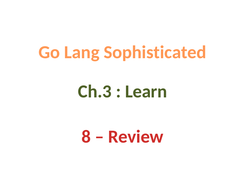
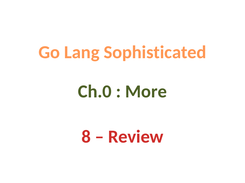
Ch.3: Ch.3 -> Ch.0 (95, 92)
Learn: Learn -> More (146, 92)
